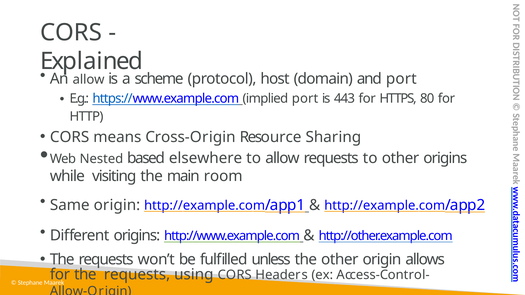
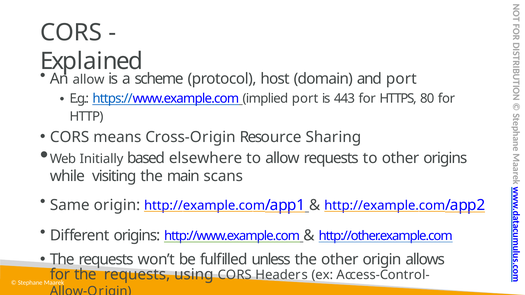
Nested: Nested -> Initially (101, 159)
room: room -> scans (223, 176)
